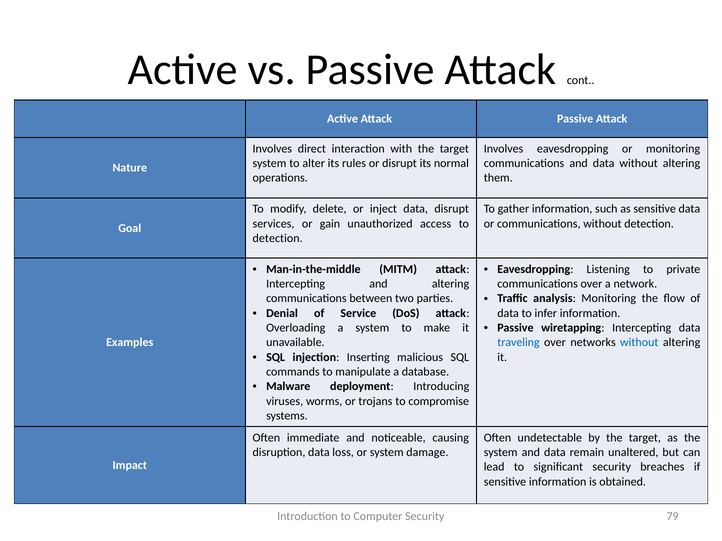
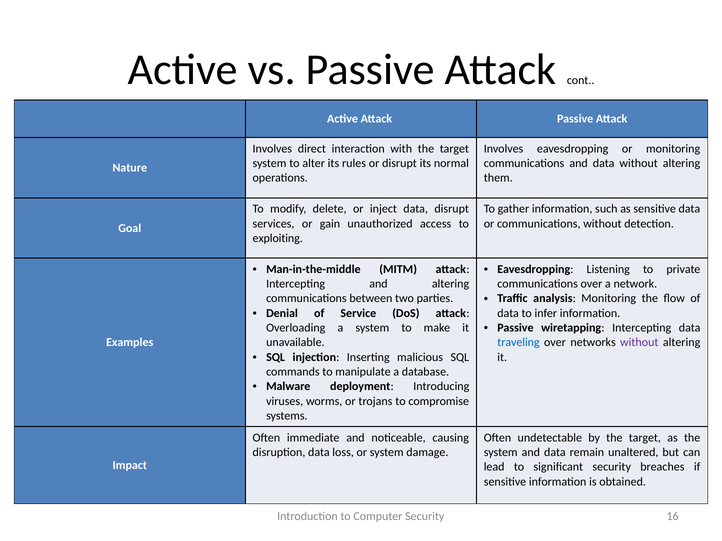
detection: detection -> exploiting (278, 238)
without colour: blue -> purple (639, 343)
79: 79 -> 16 (673, 517)
